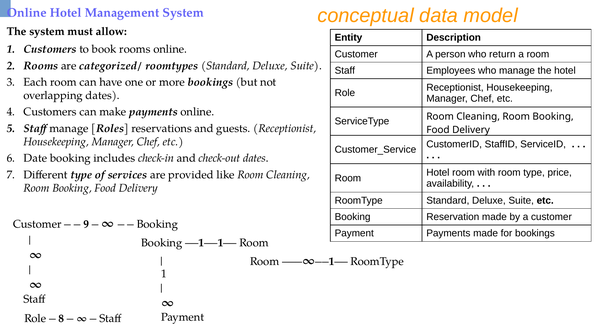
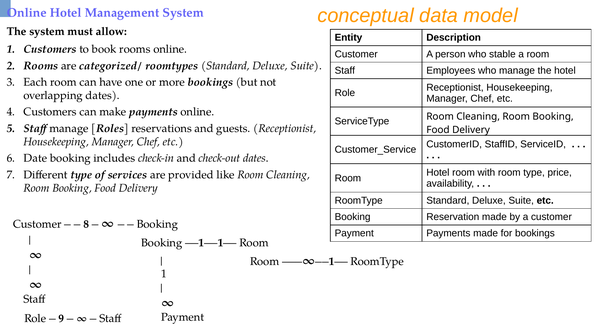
return: return -> stable (502, 54)
9: 9 -> 8 (86, 224)
8: 8 -> 9 (61, 318)
